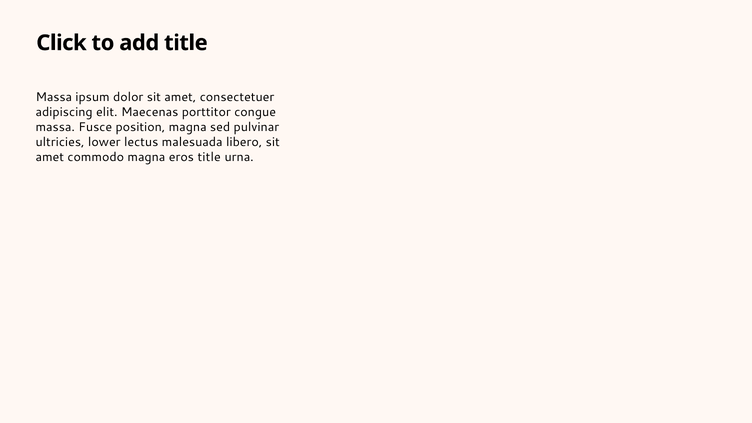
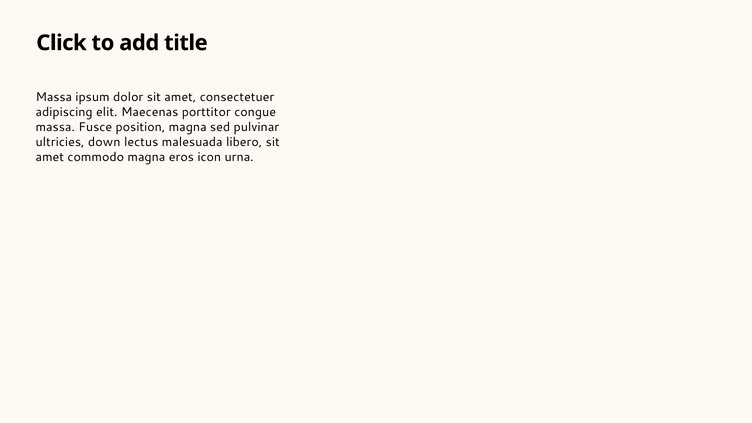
lower: lower -> down (104, 142)
eros title: title -> icon (209, 157)
